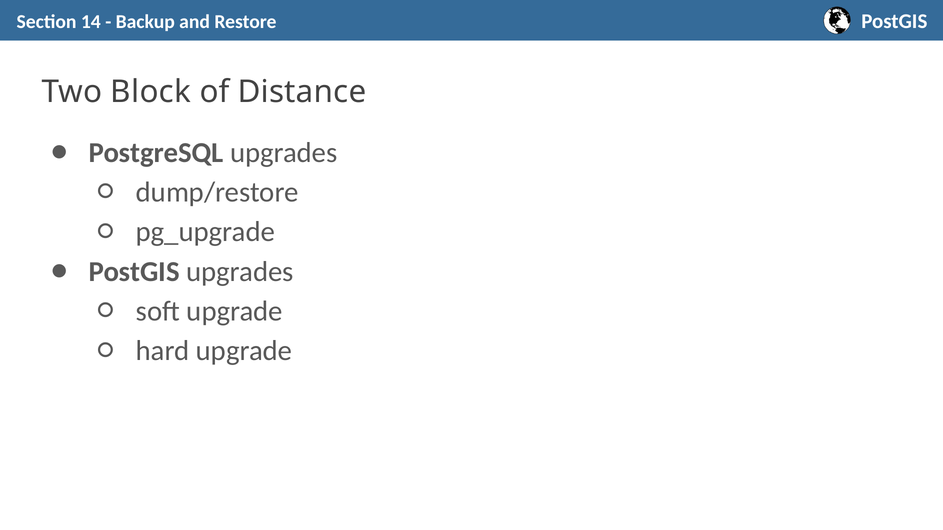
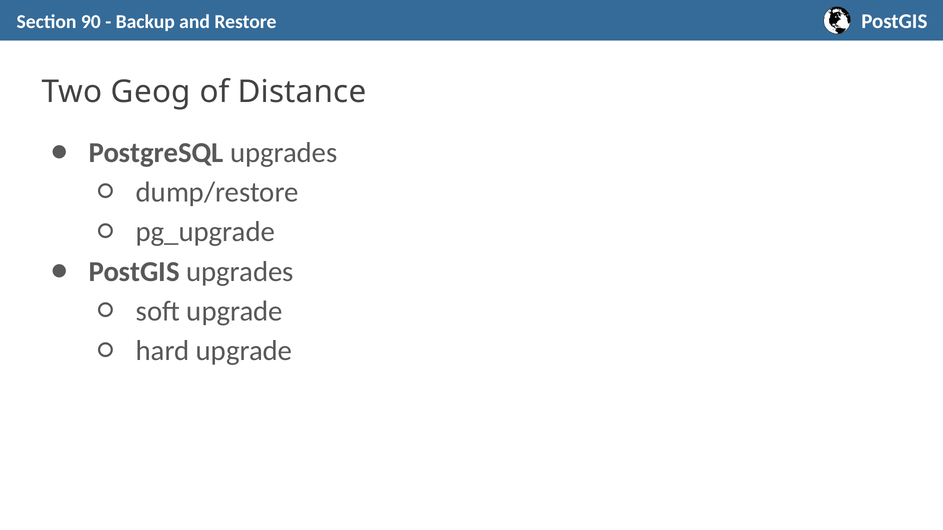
14: 14 -> 90 (91, 22)
Block: Block -> Geog (151, 92)
